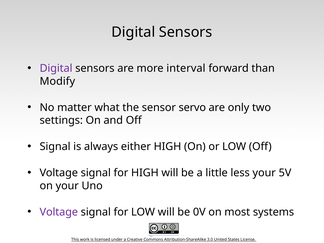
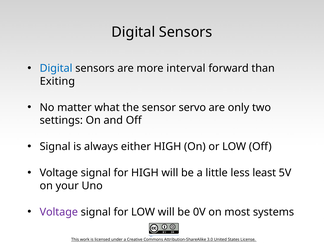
Digital colour: purple -> blue (56, 68)
Modify: Modify -> Exiting (57, 81)
less your: your -> least (264, 173)
